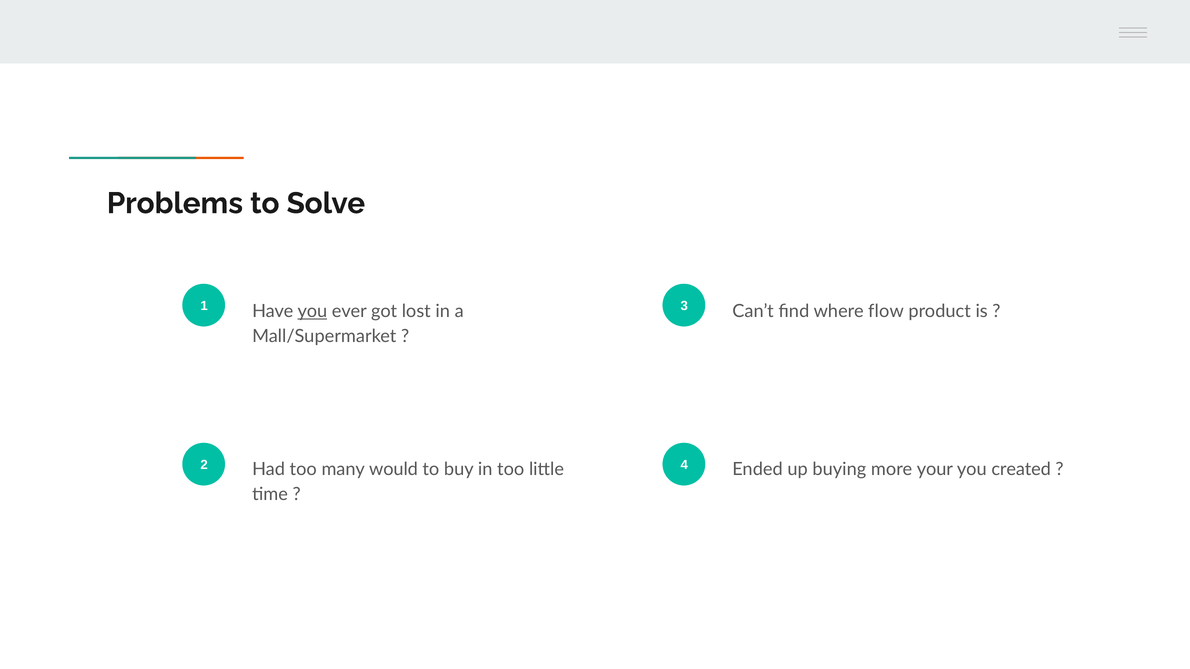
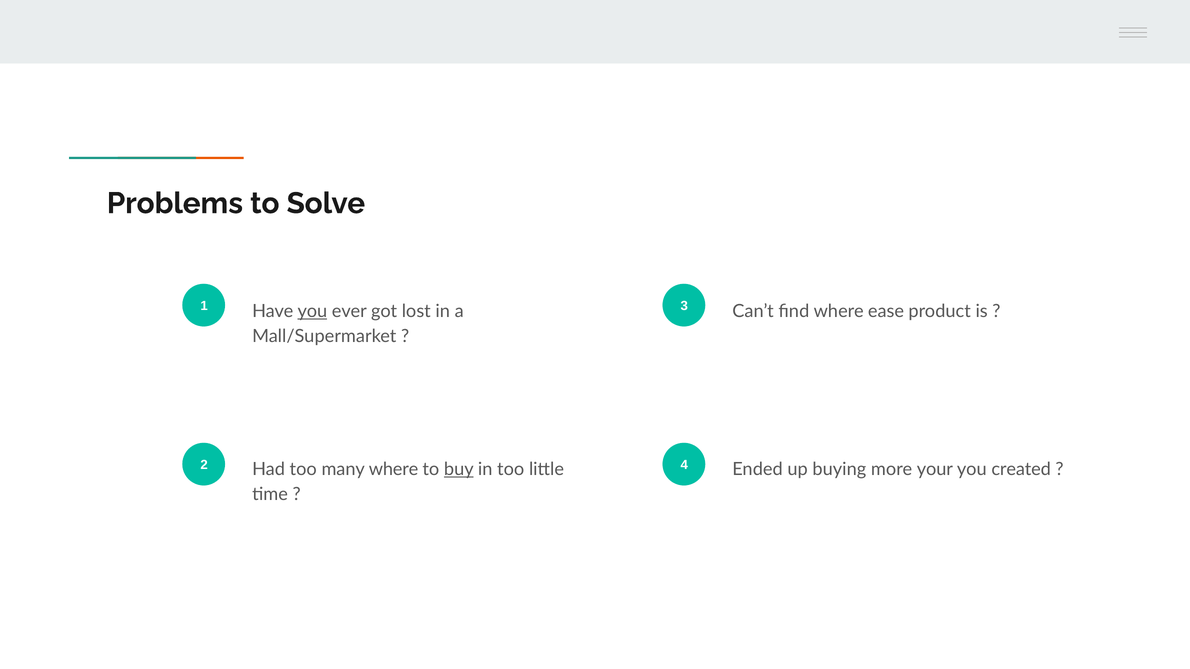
flow: flow -> ease (886, 311)
many would: would -> where (394, 469)
buy underline: none -> present (459, 469)
